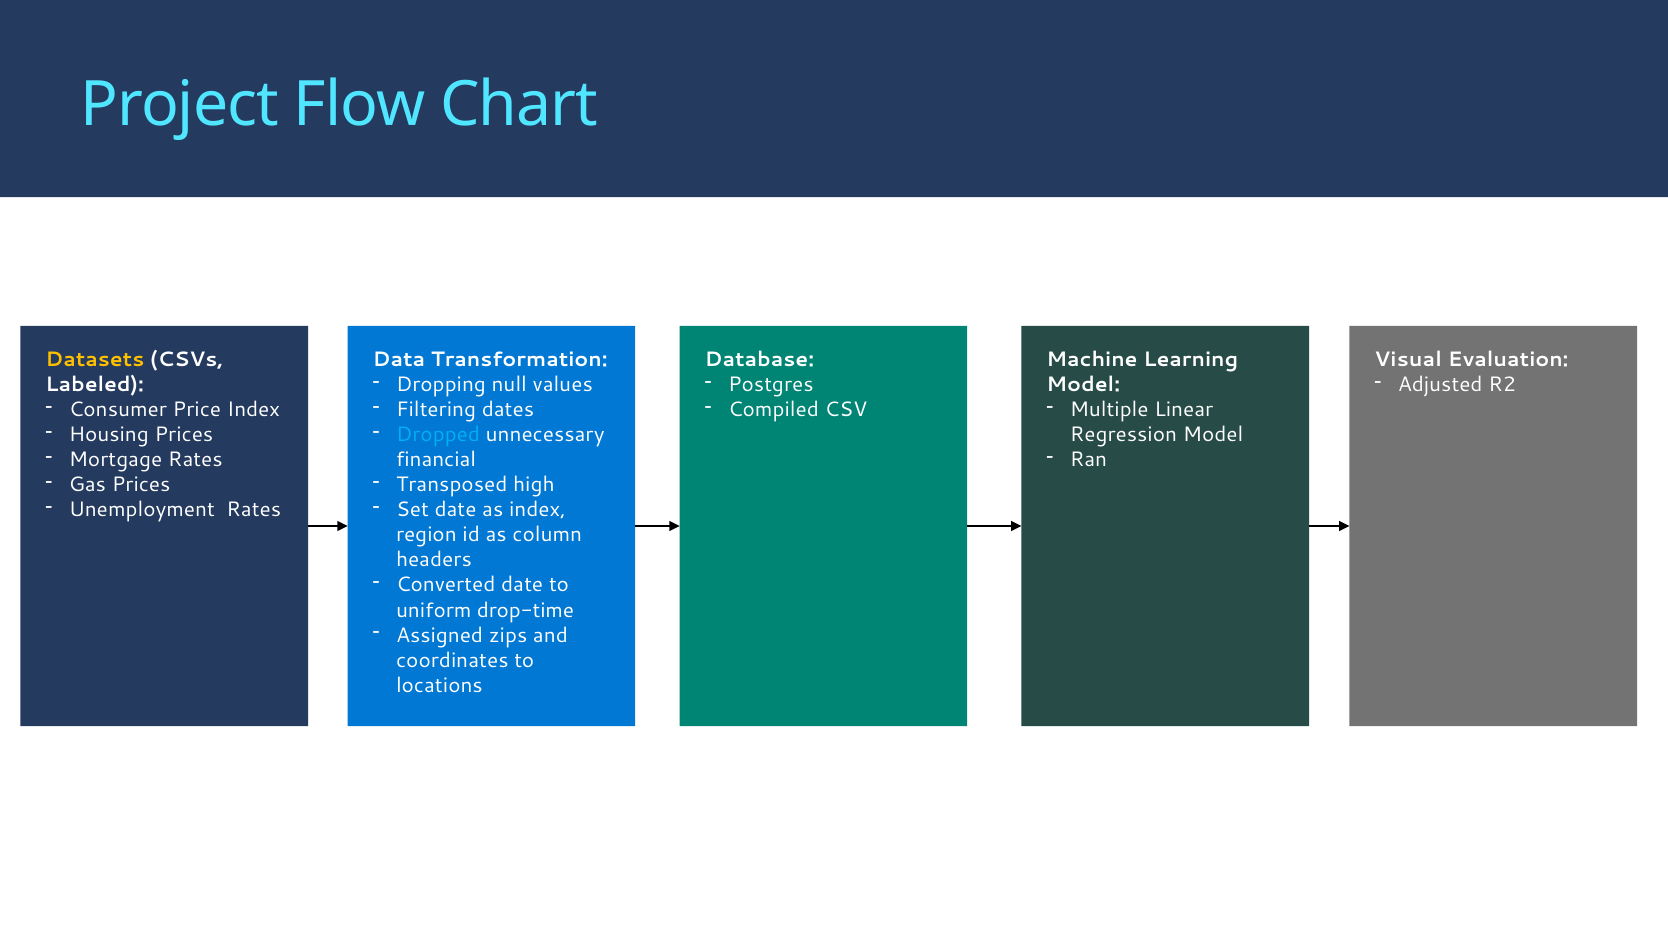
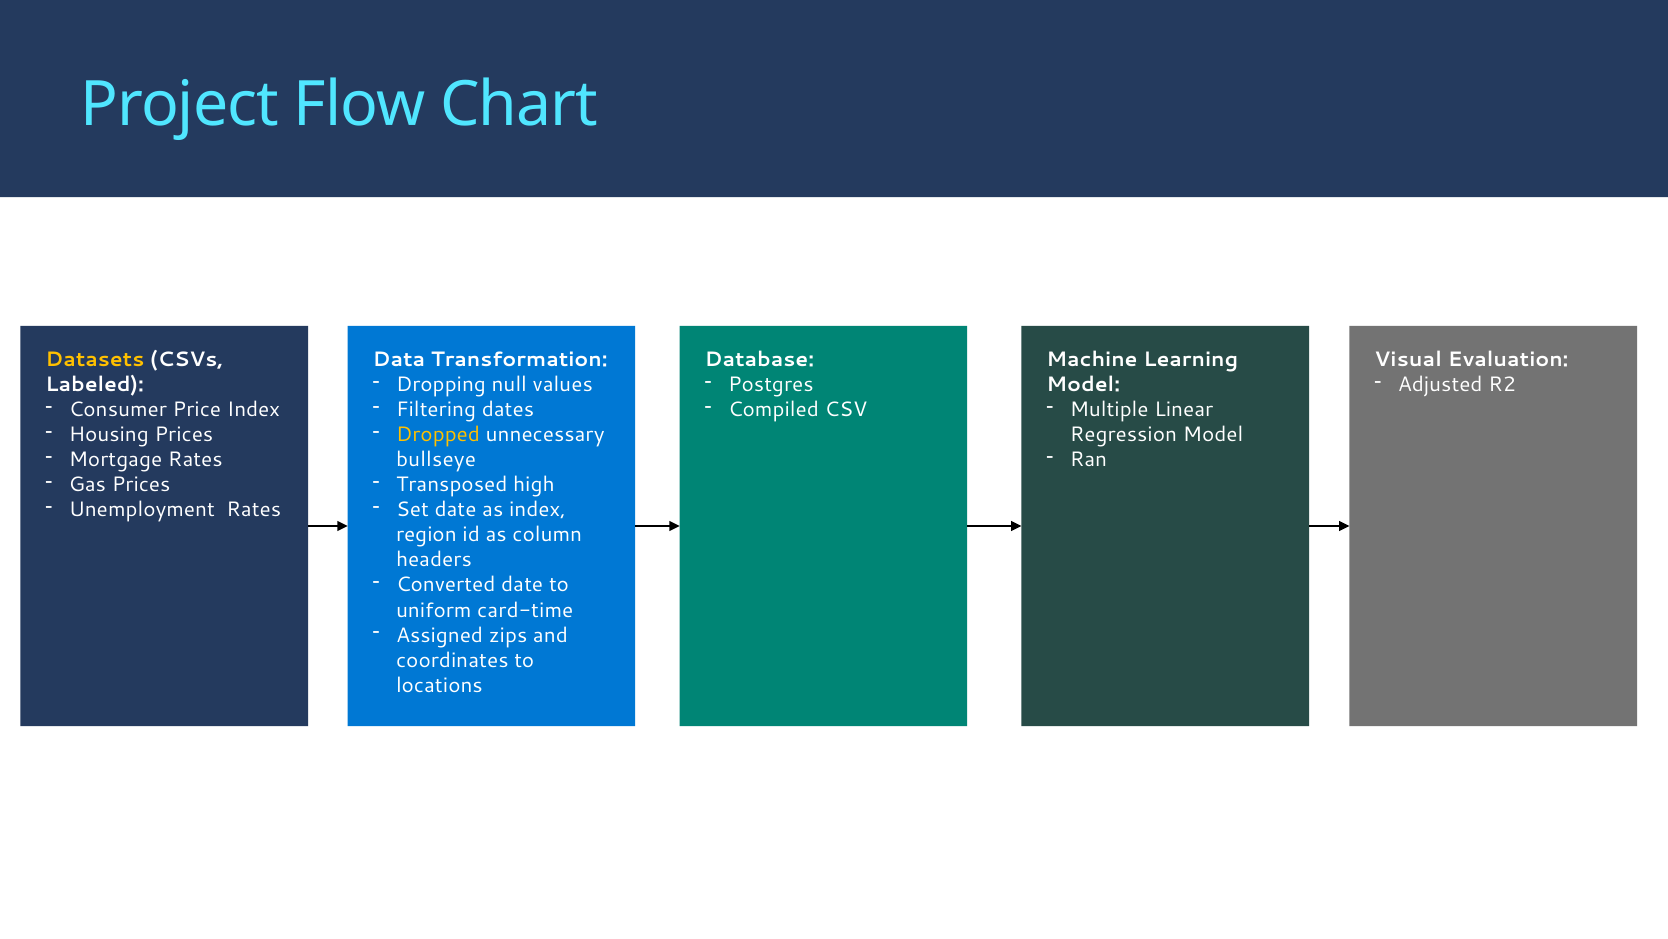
Dropped colour: light blue -> yellow (438, 435)
financial: financial -> bullseye (436, 460)
drop-time: drop-time -> card-time (525, 610)
